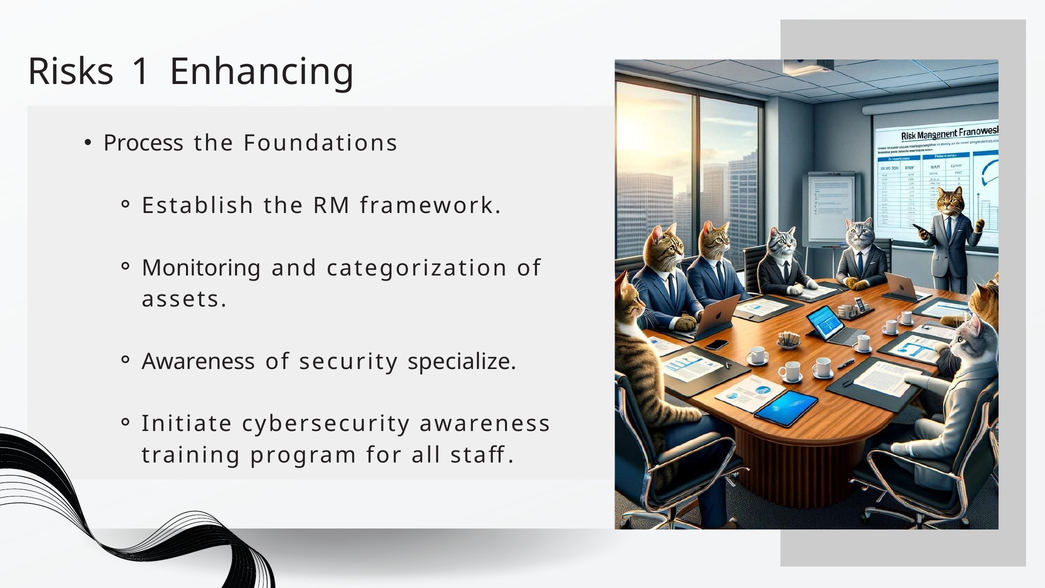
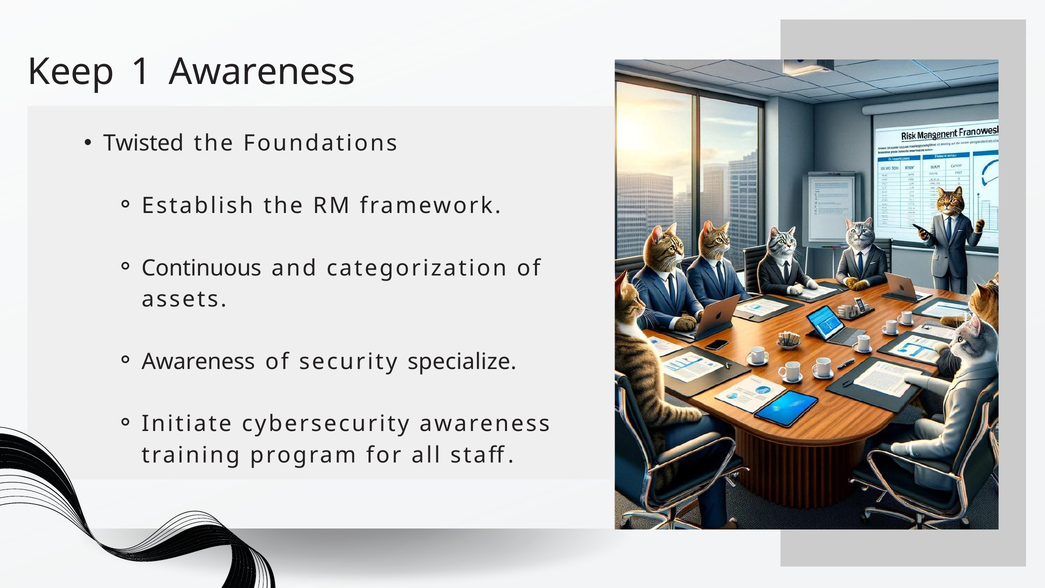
Risks: Risks -> Keep (71, 72)
1 Enhancing: Enhancing -> Awareness (262, 72)
Process: Process -> Twisted (143, 143)
Monitoring: Monitoring -> Continuous (202, 268)
